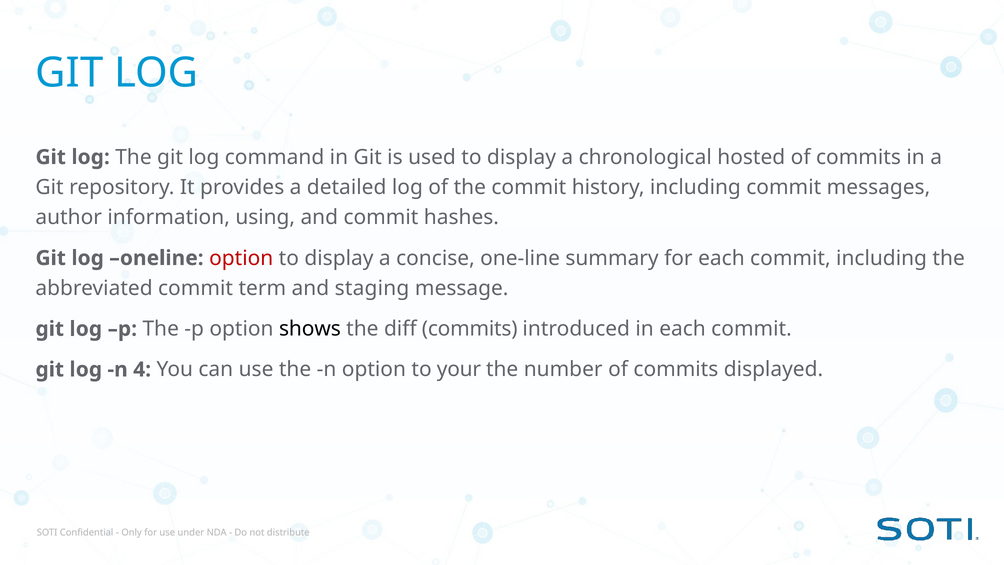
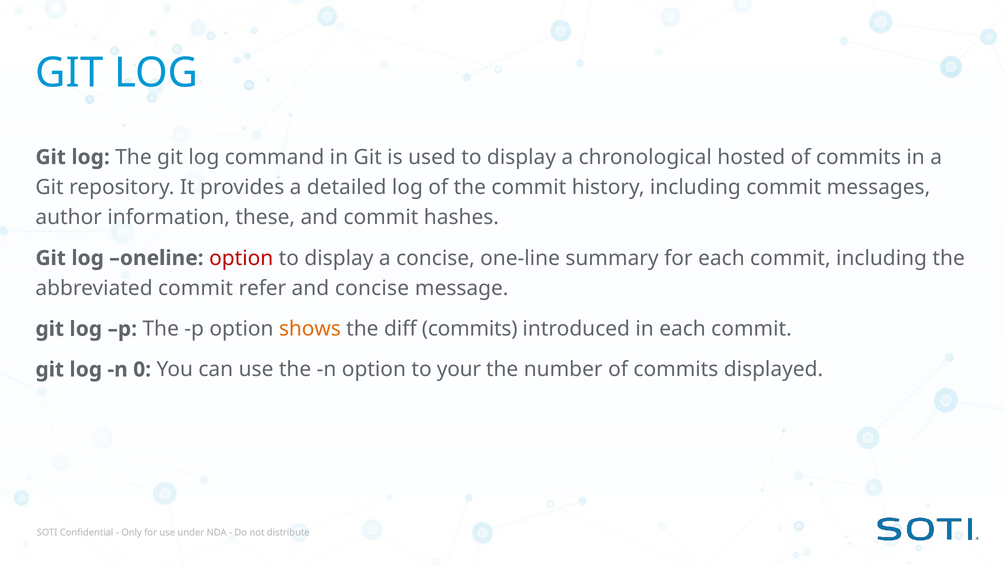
using: using -> these (265, 217)
term: term -> refer (262, 288)
and staging: staging -> concise (372, 288)
shows colour: black -> orange (310, 329)
4: 4 -> 0 (142, 369)
